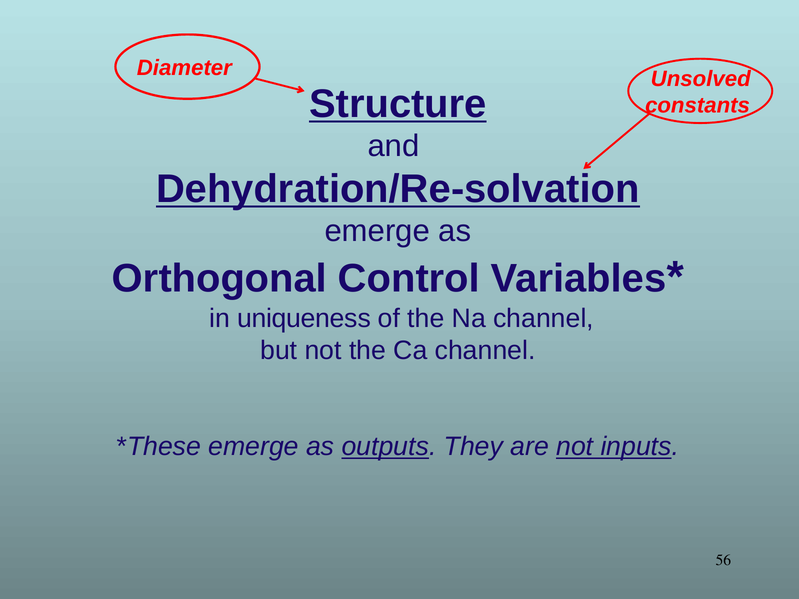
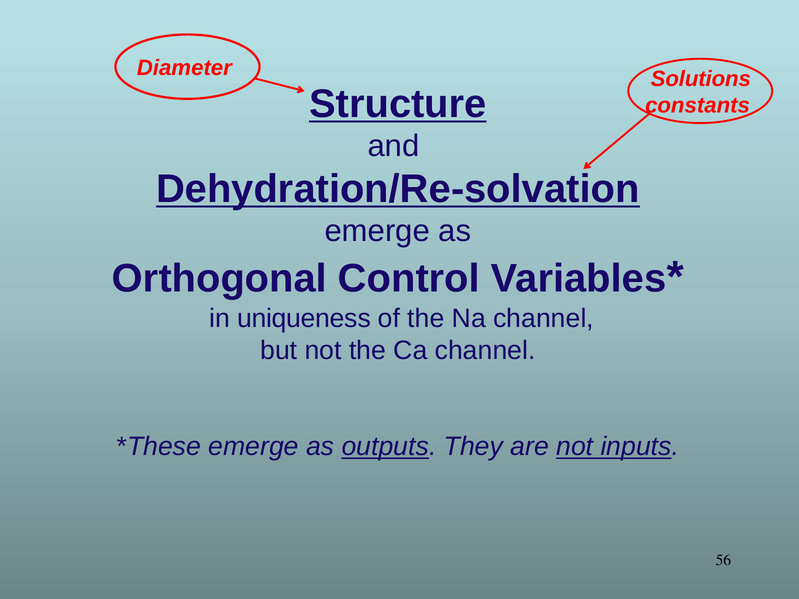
Unsolved: Unsolved -> Solutions (701, 79)
